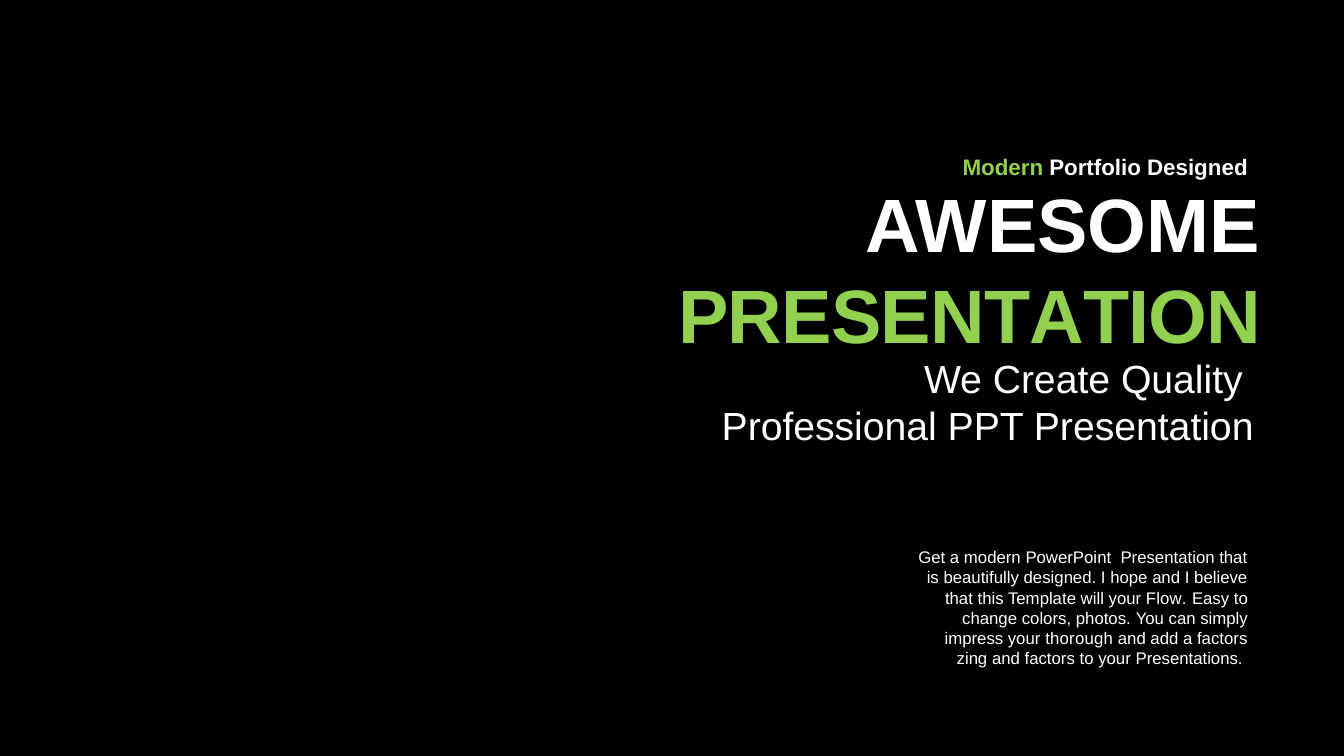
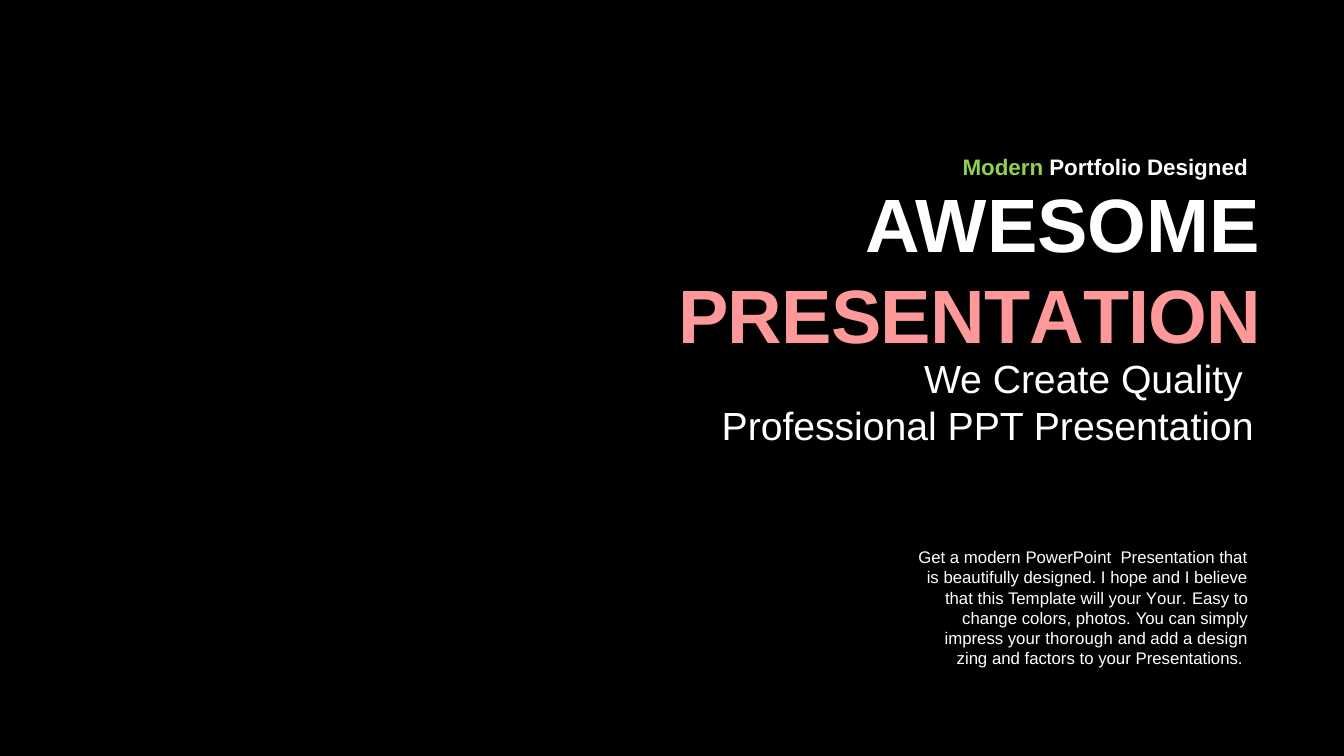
PRESENTATION colour: light green -> pink (970, 319)
your Flow: Flow -> Your (1166, 598)
a factors: factors -> design (1222, 639)
